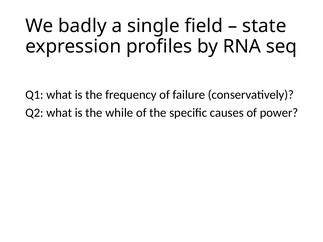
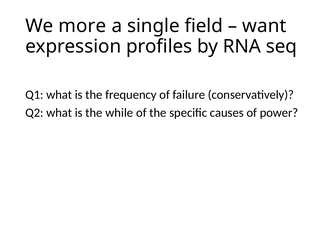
badly: badly -> more (82, 26)
state: state -> want (264, 26)
